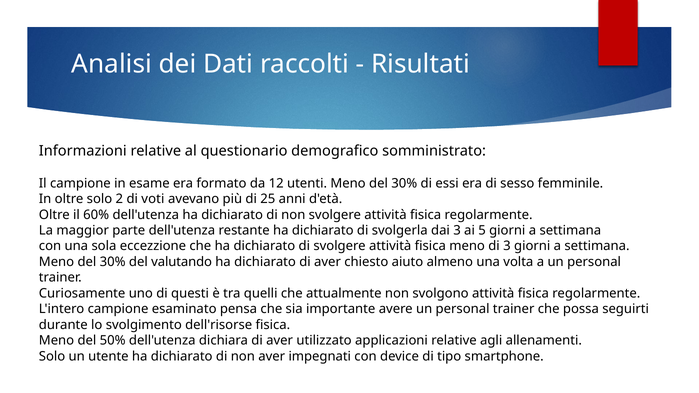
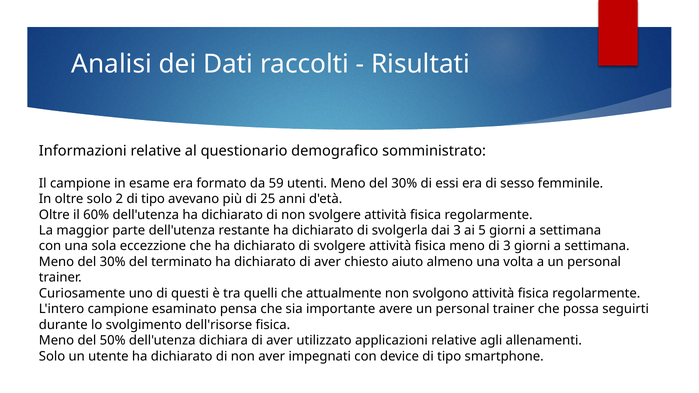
12: 12 -> 59 (276, 183)
2 di voti: voti -> tipo (153, 199)
valutando: valutando -> terminato (182, 262)
